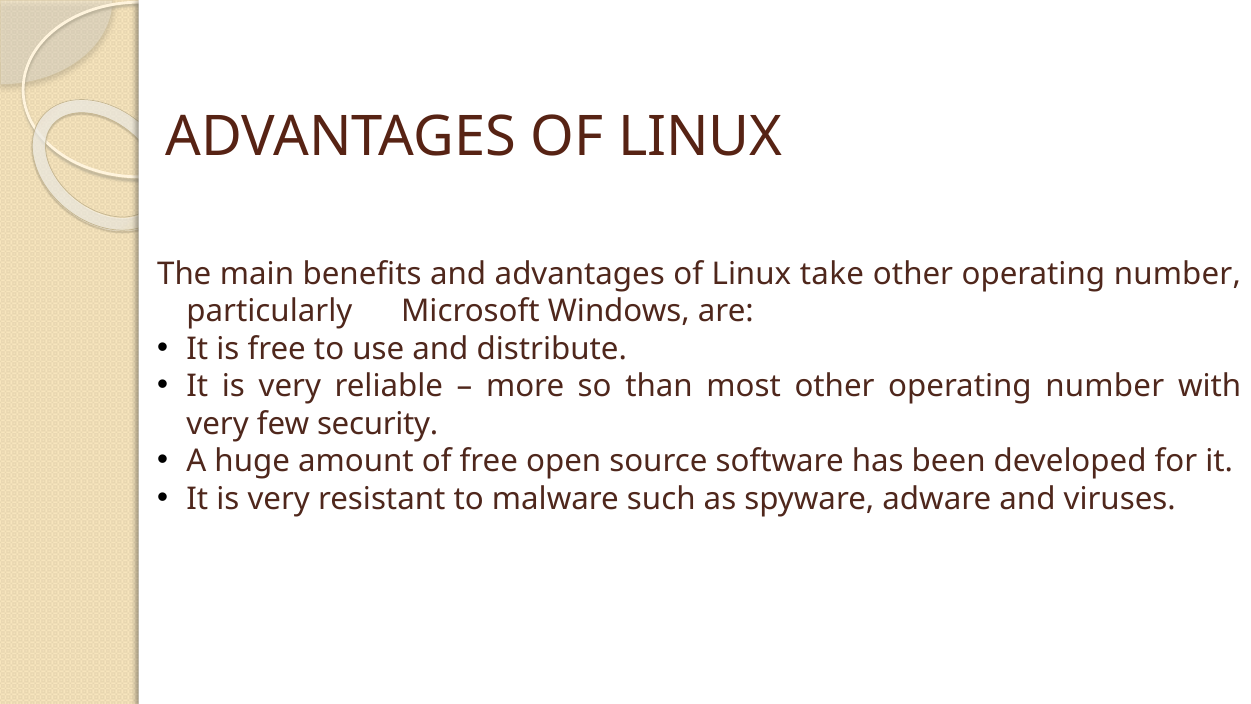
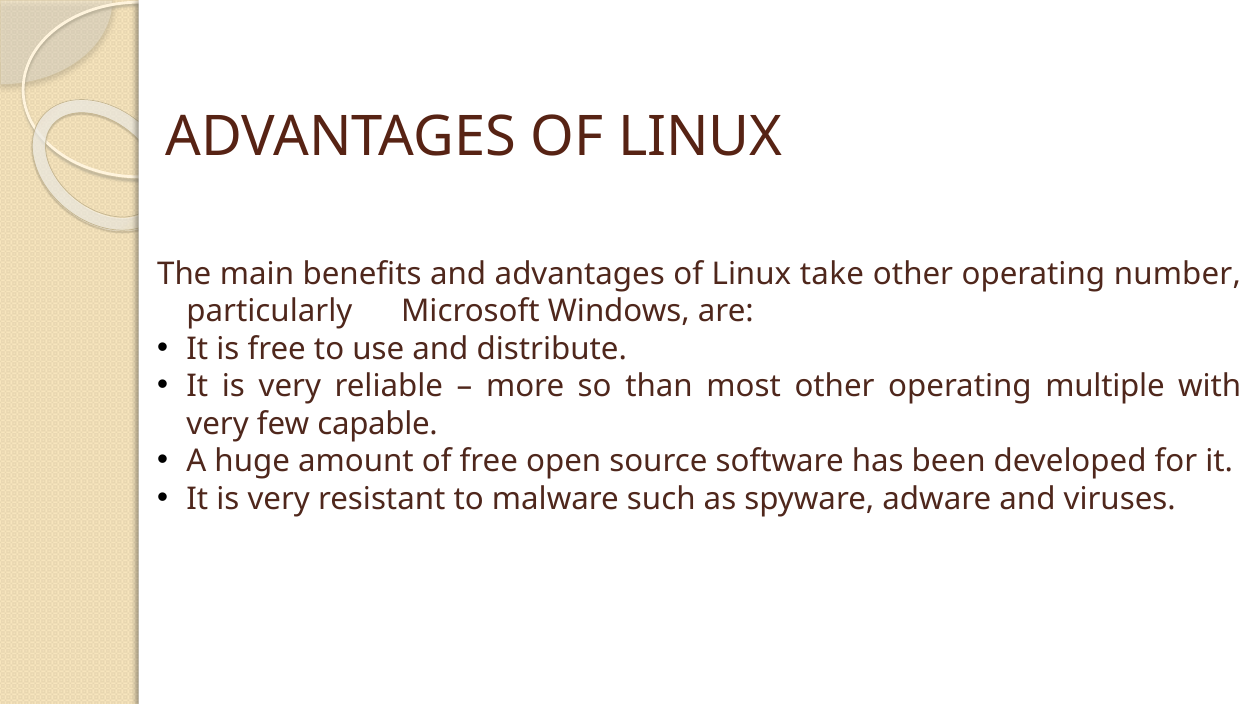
most other operating number: number -> multiple (1105, 386)
security: security -> capable (378, 424)
